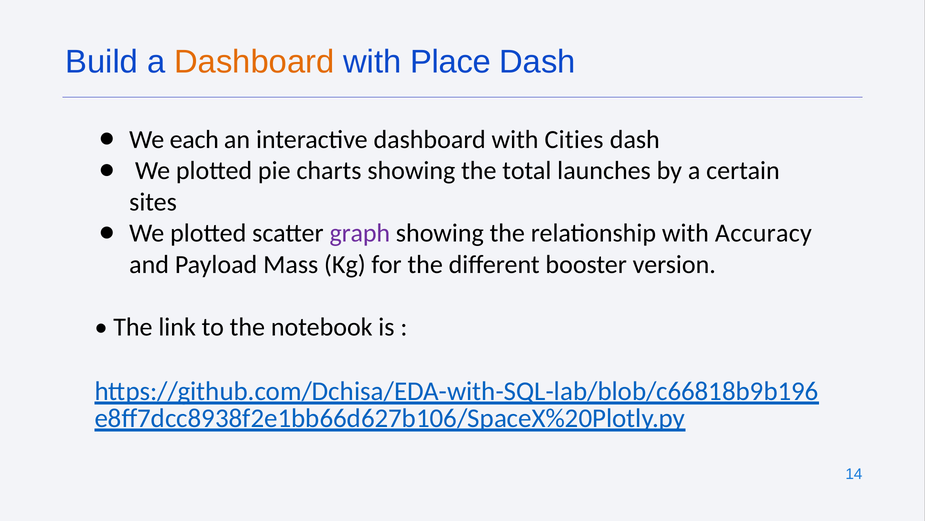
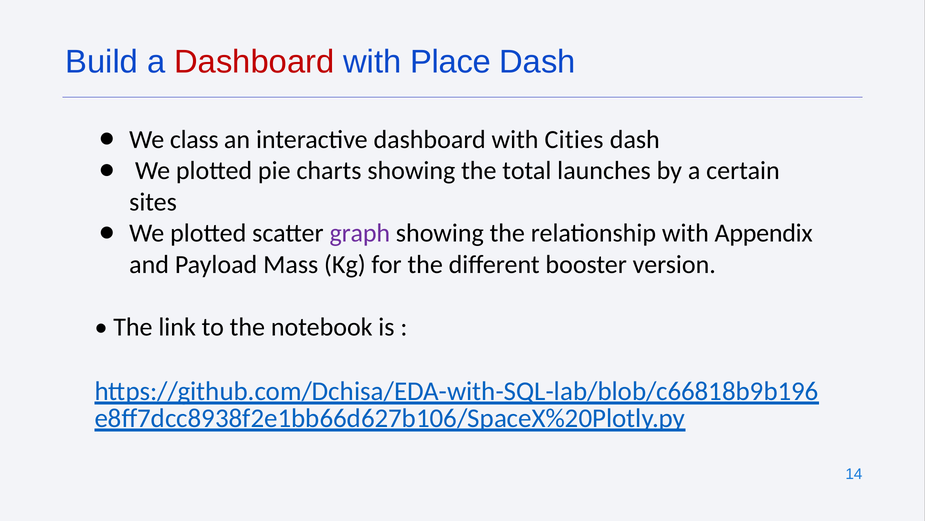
Dashboard colour: orange -> red (254, 62)
each: each -> class (194, 139)
Accuracy: Accuracy -> Appendix (764, 233)
